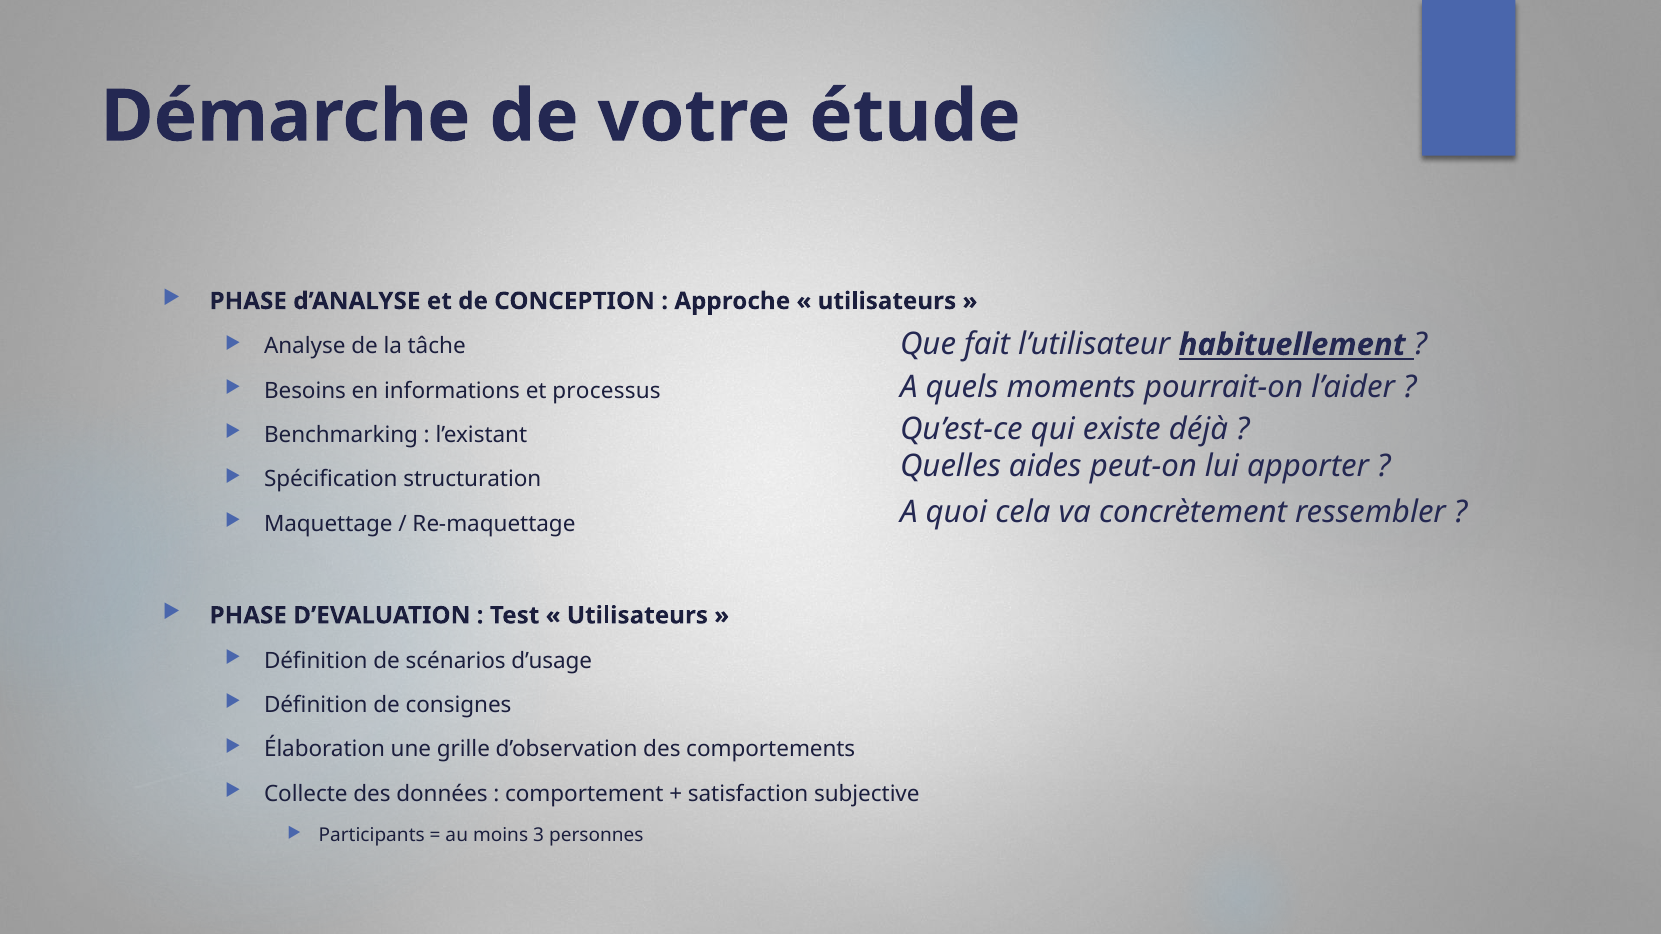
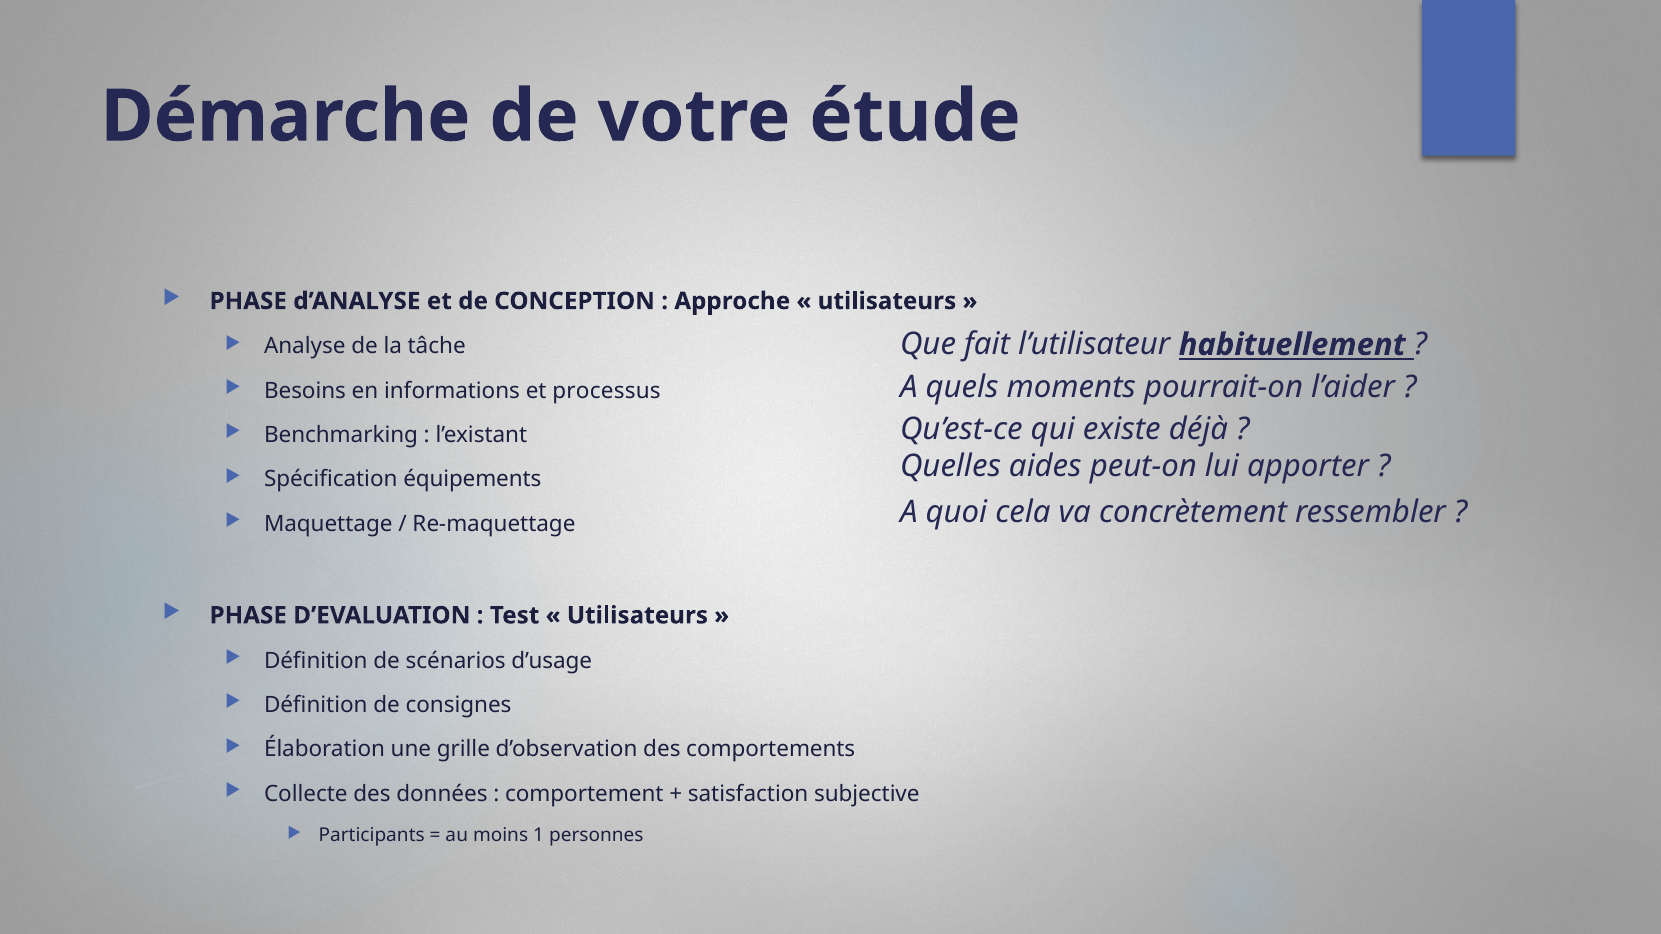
structuration: structuration -> équipements (472, 479)
3: 3 -> 1 (539, 836)
